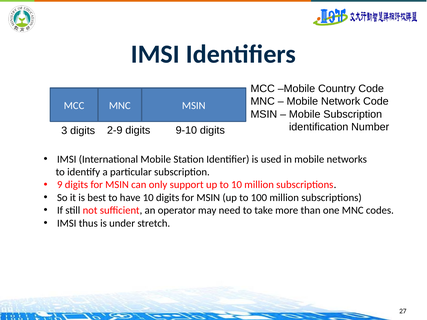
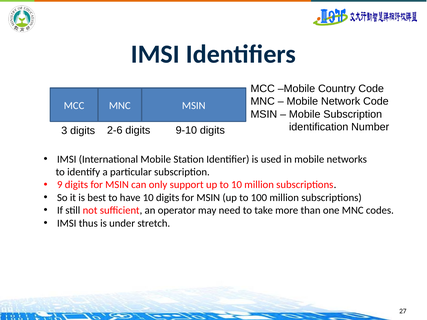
2-9: 2-9 -> 2-6 (115, 130)
